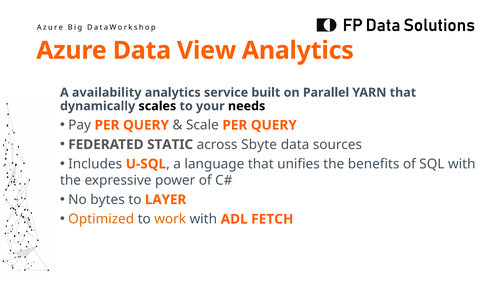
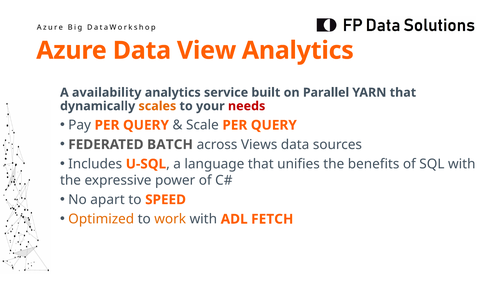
scales colour: black -> orange (157, 106)
needs colour: black -> red (247, 106)
STATIC: STATIC -> BATCH (170, 144)
Sbyte: Sbyte -> Views (259, 144)
bytes: bytes -> apart (108, 200)
LAYER: LAYER -> SPEED (166, 200)
